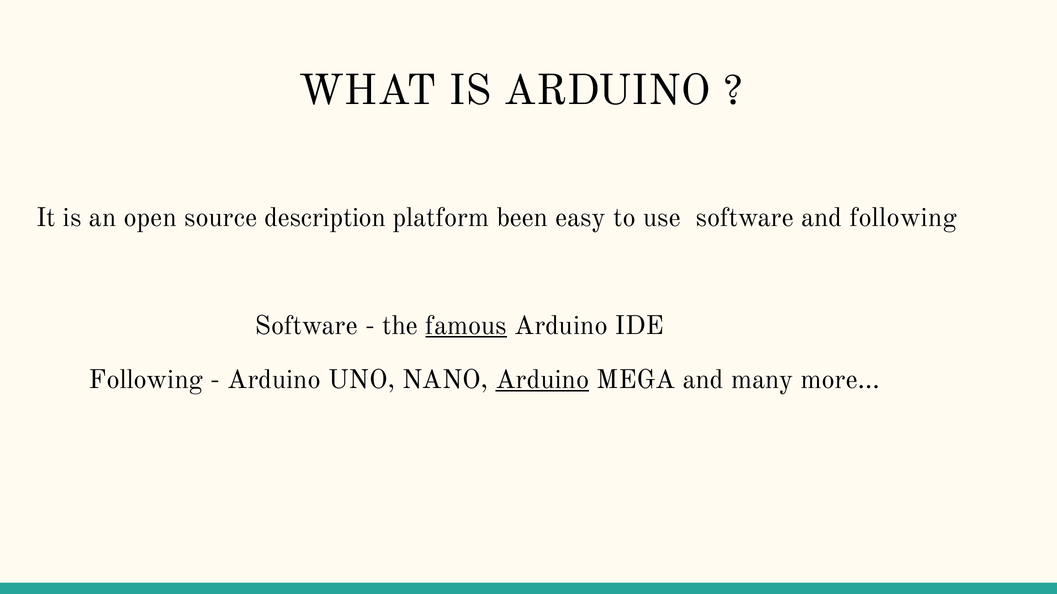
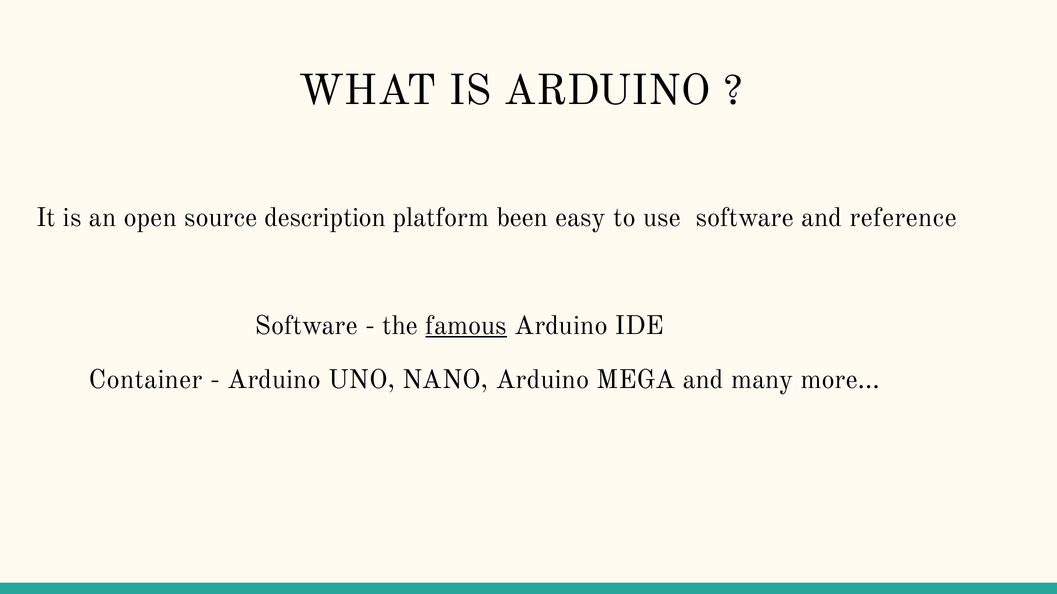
and following: following -> reference (903, 218)
Following: Following -> Container (146, 380)
Arduino underline: present -> none (542, 380)
